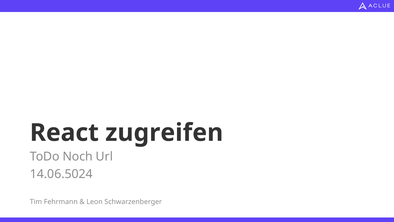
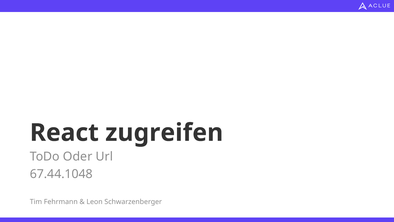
Noch: Noch -> Oder (78, 156)
14.06.5024: 14.06.5024 -> 67.44.1048 (61, 174)
